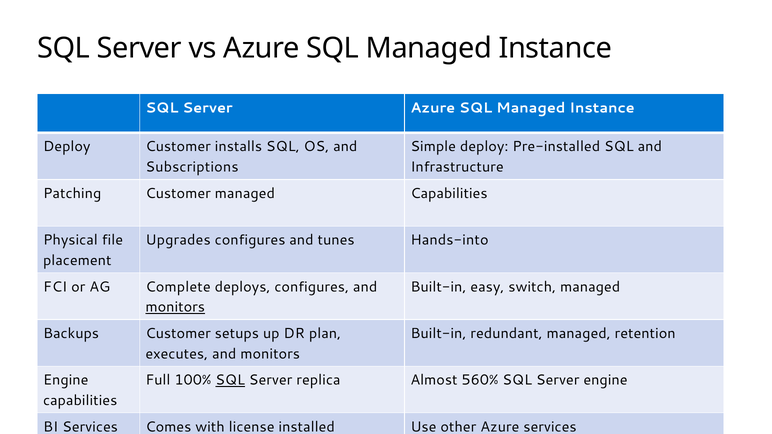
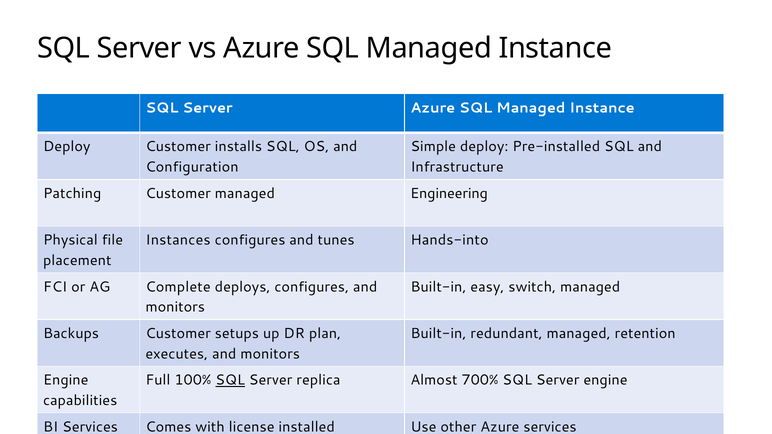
Subscriptions: Subscriptions -> Configuration (192, 167)
managed Capabilities: Capabilities -> Engineering (449, 193)
Upgrades: Upgrades -> Instances (178, 240)
monitors underline: present -> none (175, 307)
560%: 560% -> 700% (480, 380)
